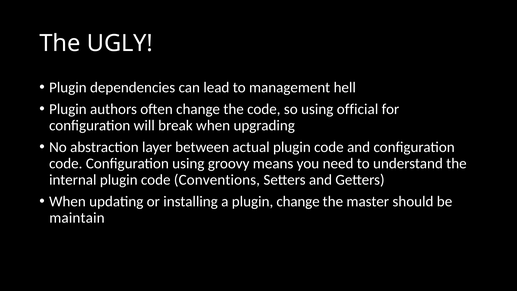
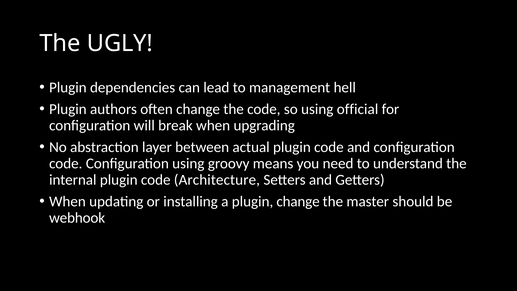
Conventions: Conventions -> Architecture (217, 180)
maintain: maintain -> webhook (77, 218)
